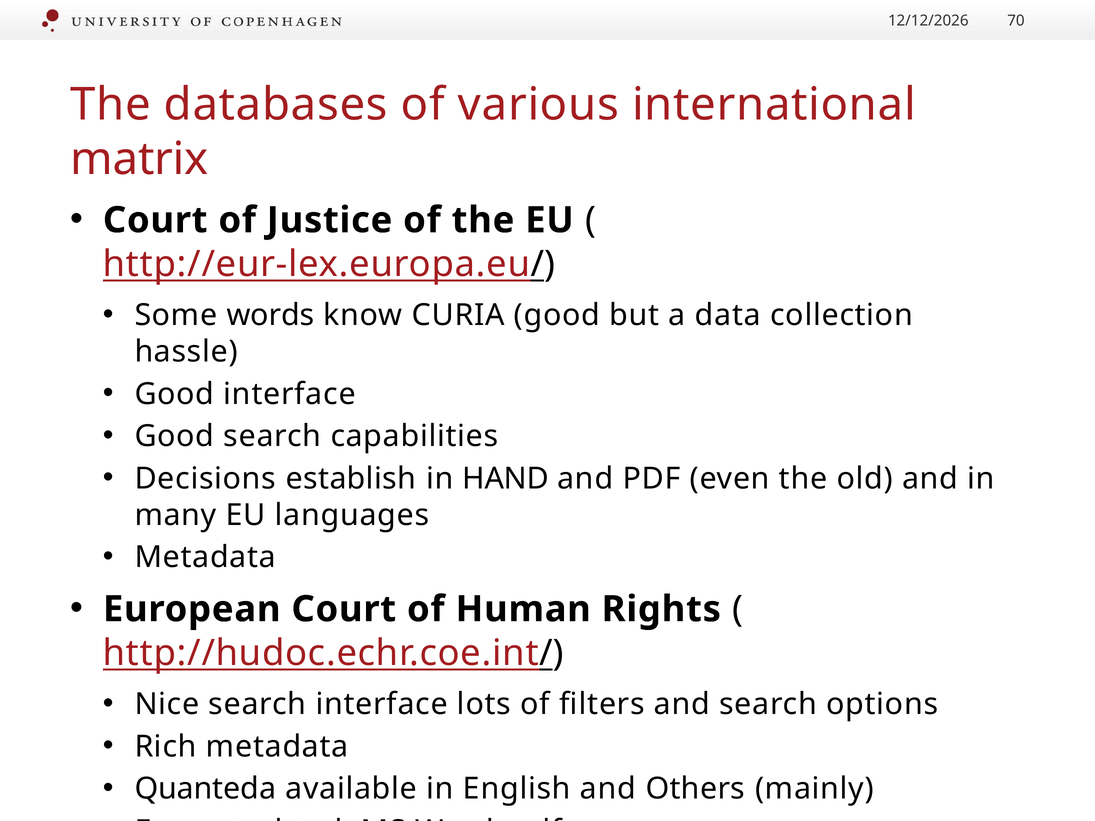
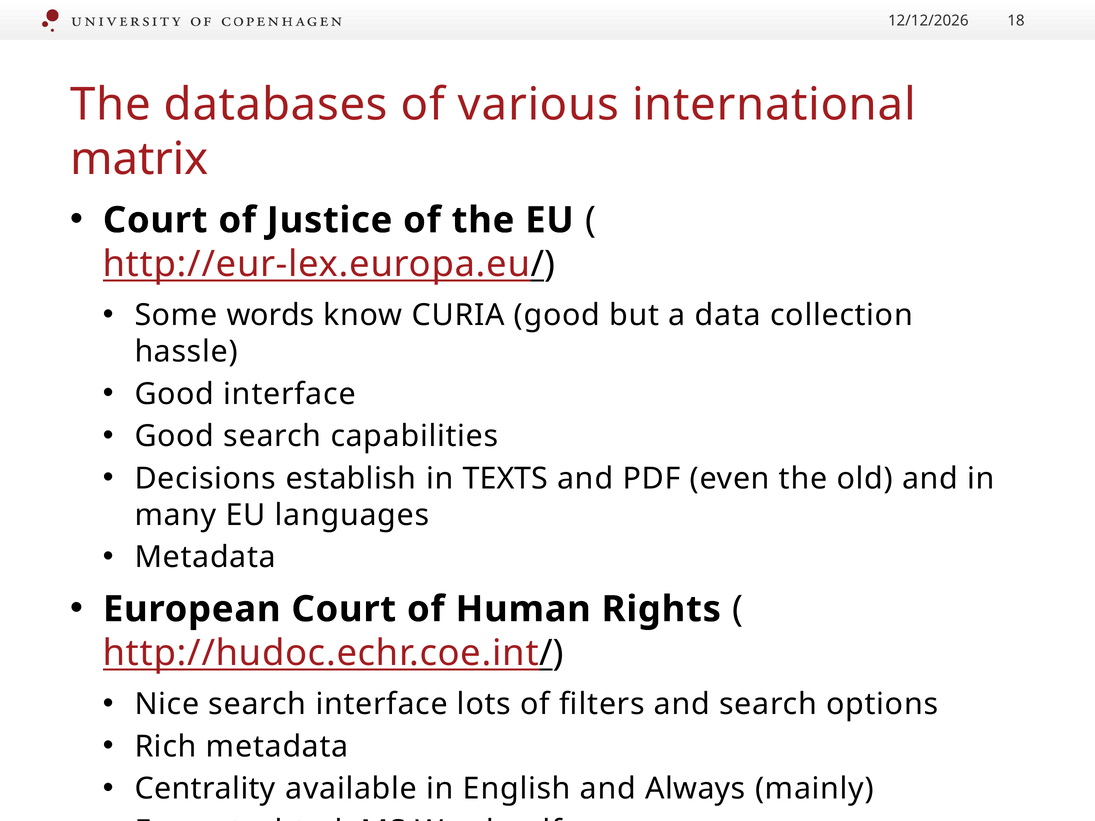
70: 70 -> 18 (1016, 21)
HAND: HAND -> TEXTS (505, 479)
Quanteda: Quanteda -> Centrality (205, 789)
Others: Others -> Always (695, 789)
